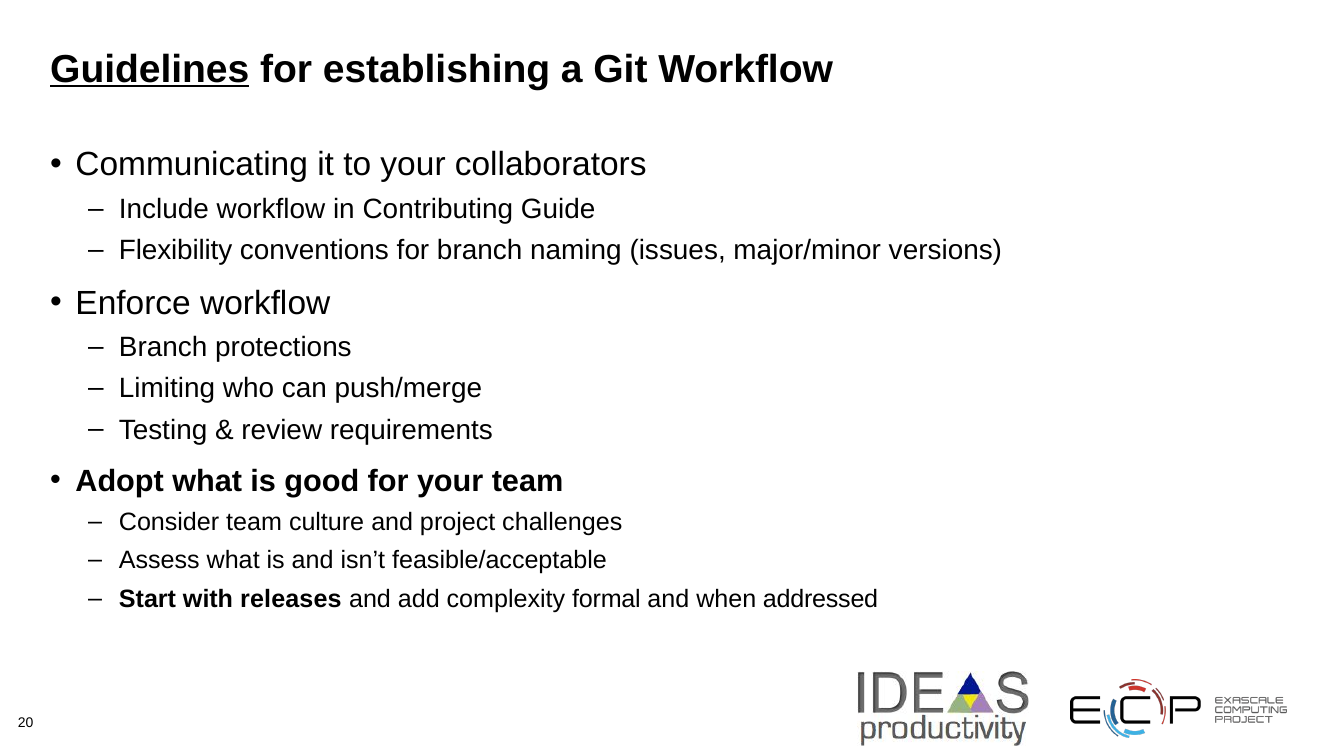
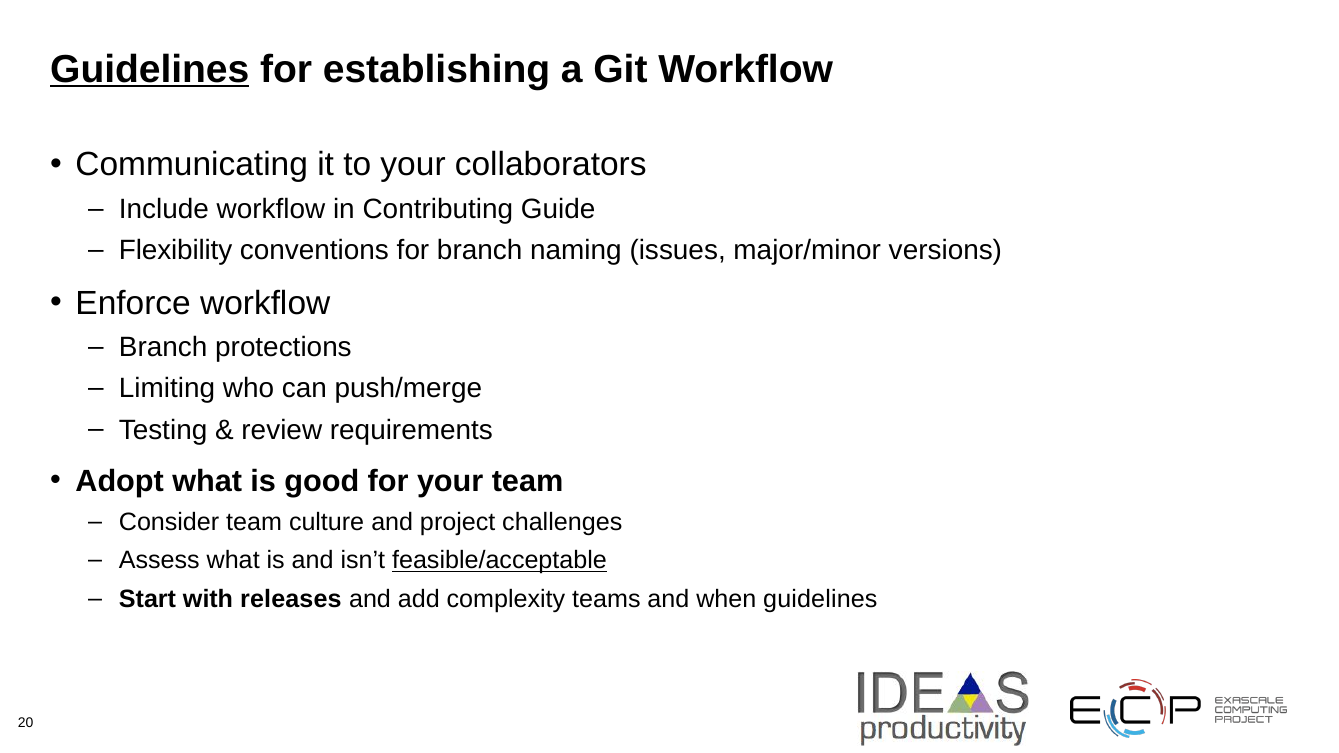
feasible/acceptable underline: none -> present (499, 561)
formal: formal -> teams (606, 599)
when addressed: addressed -> guidelines (820, 599)
